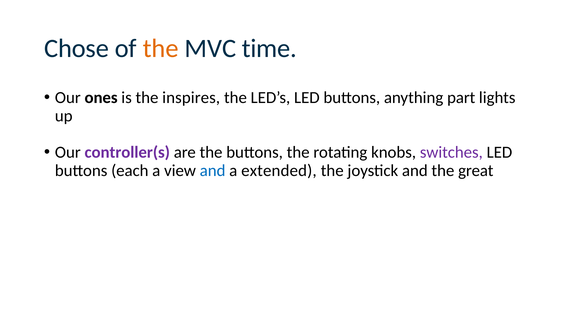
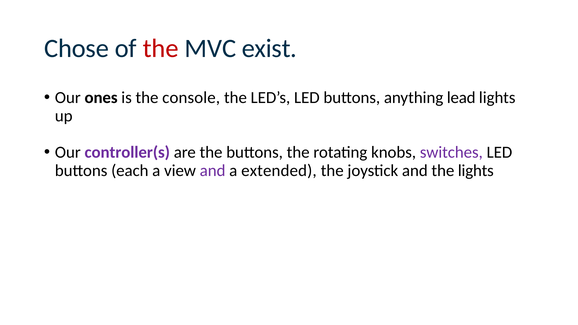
the colour: orange -> red (161, 49)
time: time -> exist (269, 49)
inspires: inspires -> console (191, 98)
part: part -> lead (461, 98)
and colour: blue -> purple (213, 171)
the great: great -> lights (476, 171)
